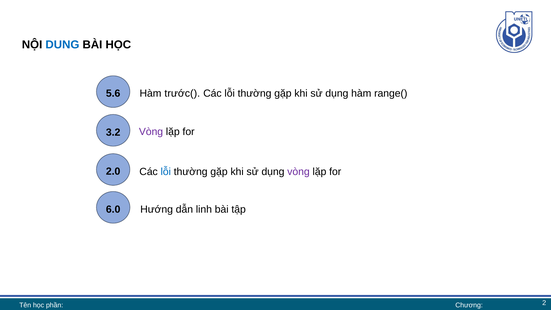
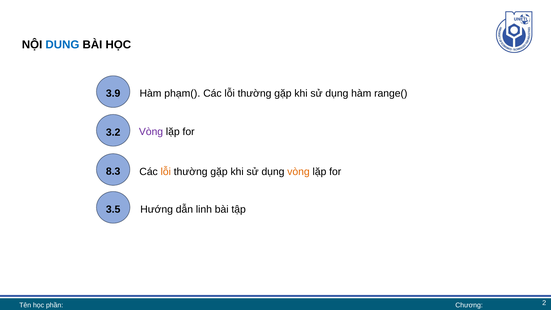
5.6: 5.6 -> 3.9 (113, 94)
trước(: trước( -> phạm( (182, 94)
2.0: 2.0 -> 8.3 (113, 171)
lỗi colour: blue -> orange (166, 172)
vòng colour: purple -> orange (299, 172)
6.0: 6.0 -> 3.5 (113, 209)
